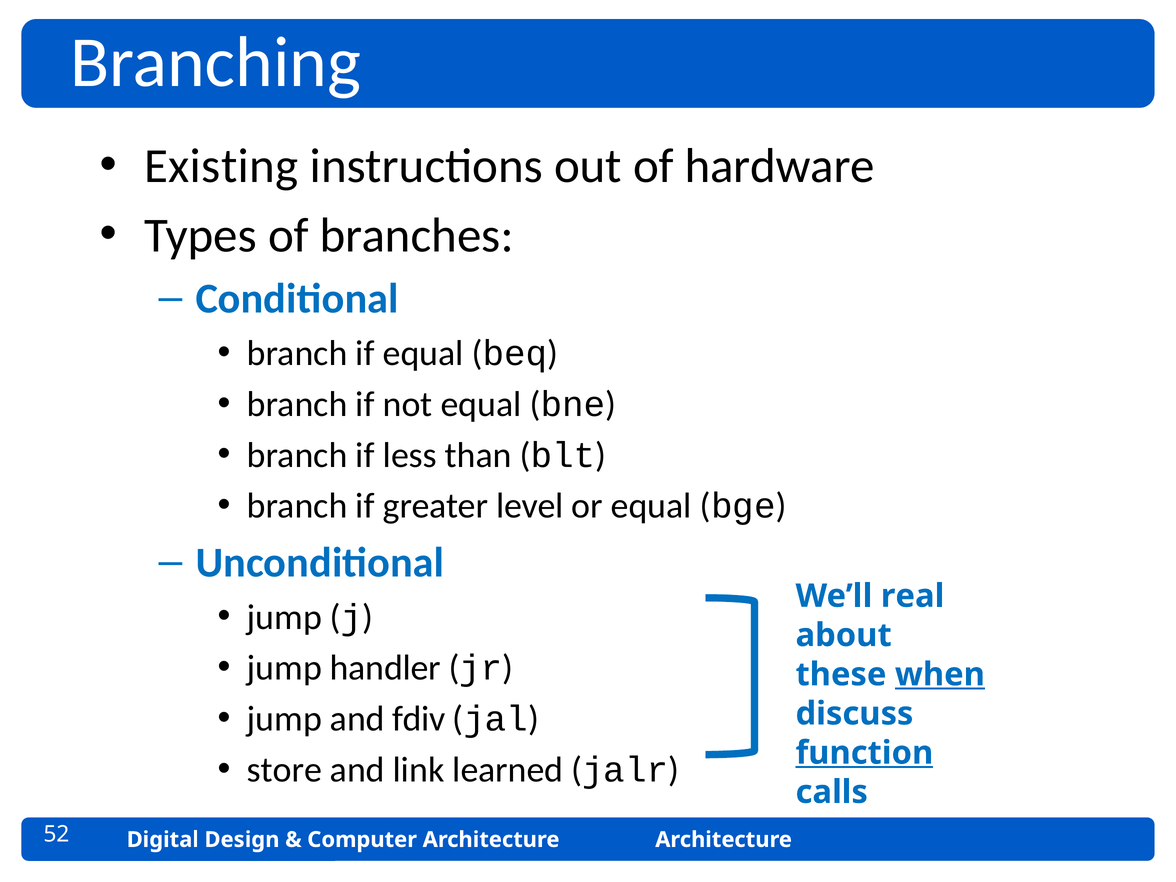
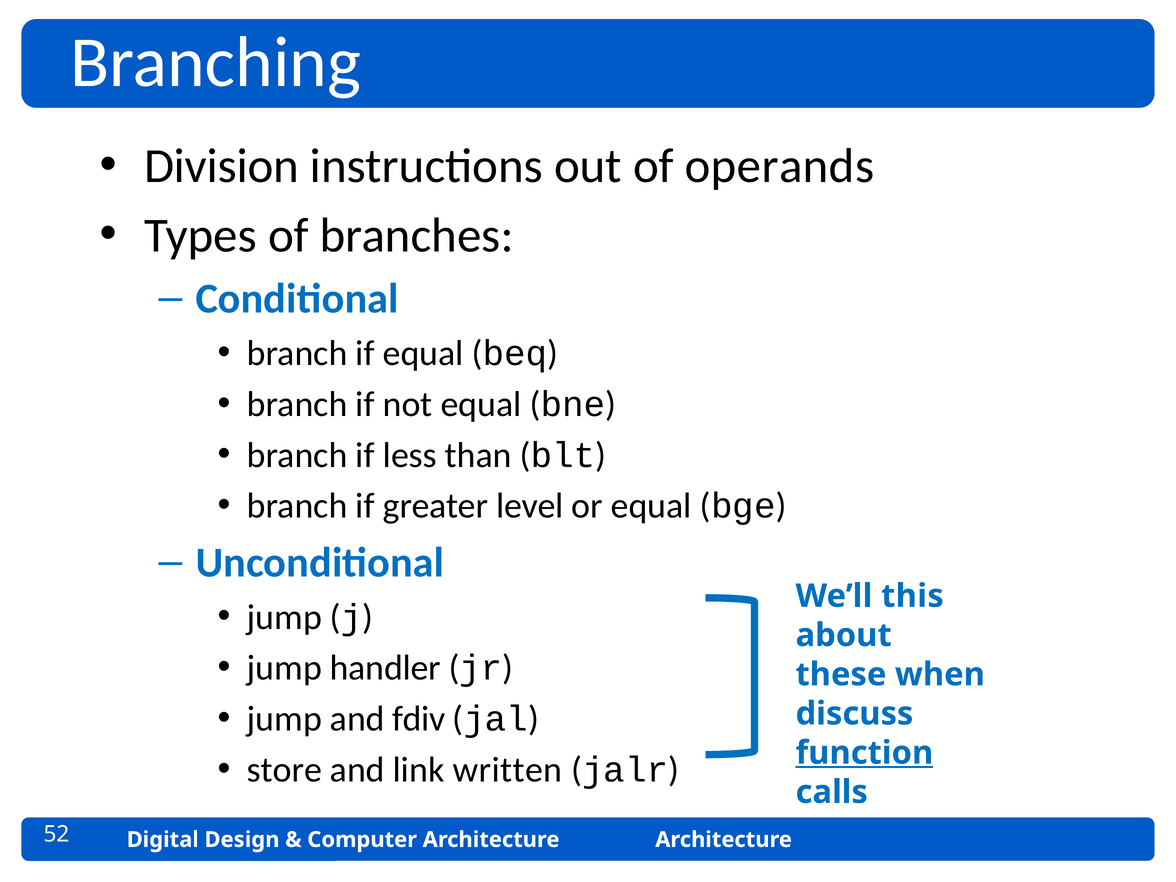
Existing: Existing -> Division (222, 166)
hardware: hardware -> operands (779, 166)
real: real -> this (912, 596)
when underline: present -> none (940, 674)
learned: learned -> written (508, 770)
